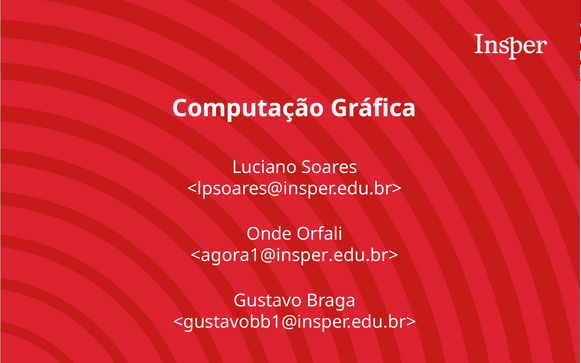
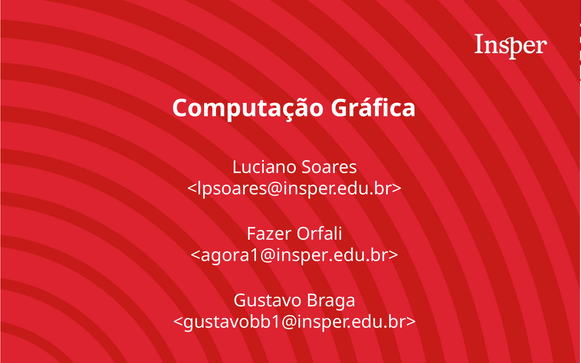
Onde: Onde -> Fazer (269, 234)
